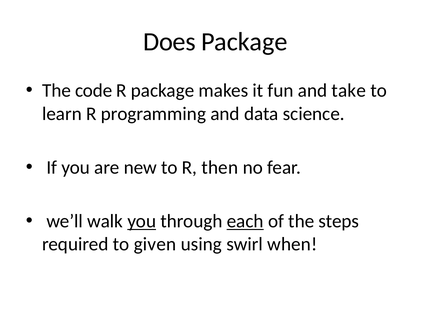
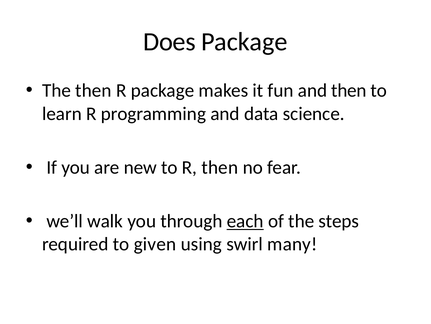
The code: code -> then (93, 90)
and take: take -> then (349, 90)
you underline: present -> none (142, 221)
when: when -> many (292, 244)
